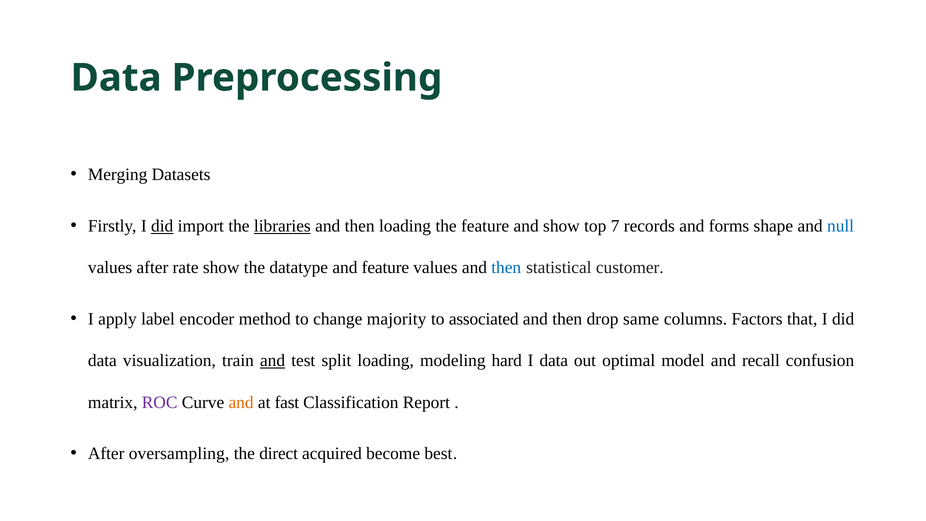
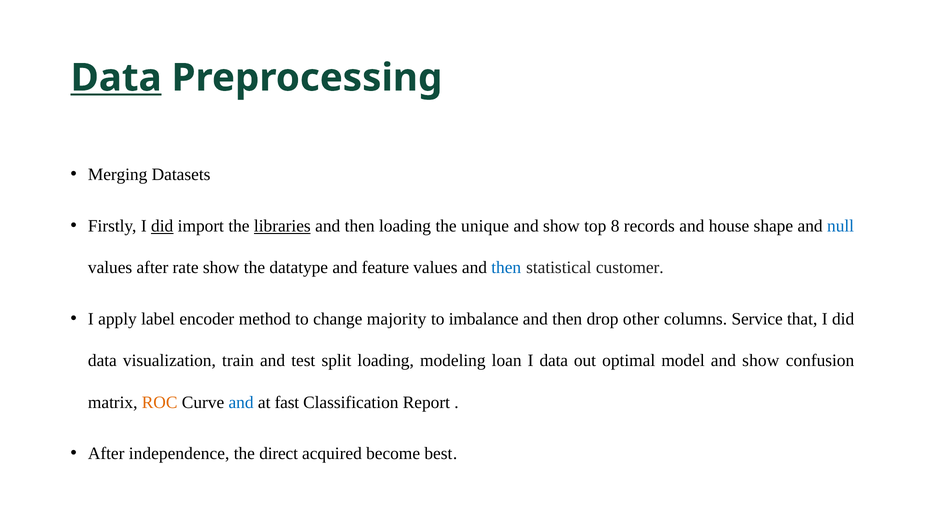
Data underline: none -> present (116, 78)
the feature: feature -> unique (485, 226)
7: 7 -> 8 (615, 226)
forms: forms -> house (729, 226)
associated: associated -> imbalance (484, 319)
same: same -> other (641, 319)
Factors: Factors -> Service (757, 319)
and underline: present -> none (273, 361)
hard: hard -> loan (507, 361)
model and recall: recall -> show (761, 361)
ROC colour: purple -> orange (160, 402)
and colour: orange -> blue (241, 402)
oversampling: oversampling -> independence (179, 454)
